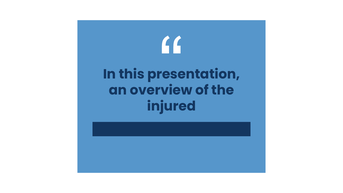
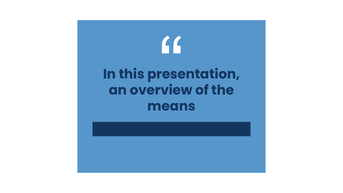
injured: injured -> means (171, 106)
